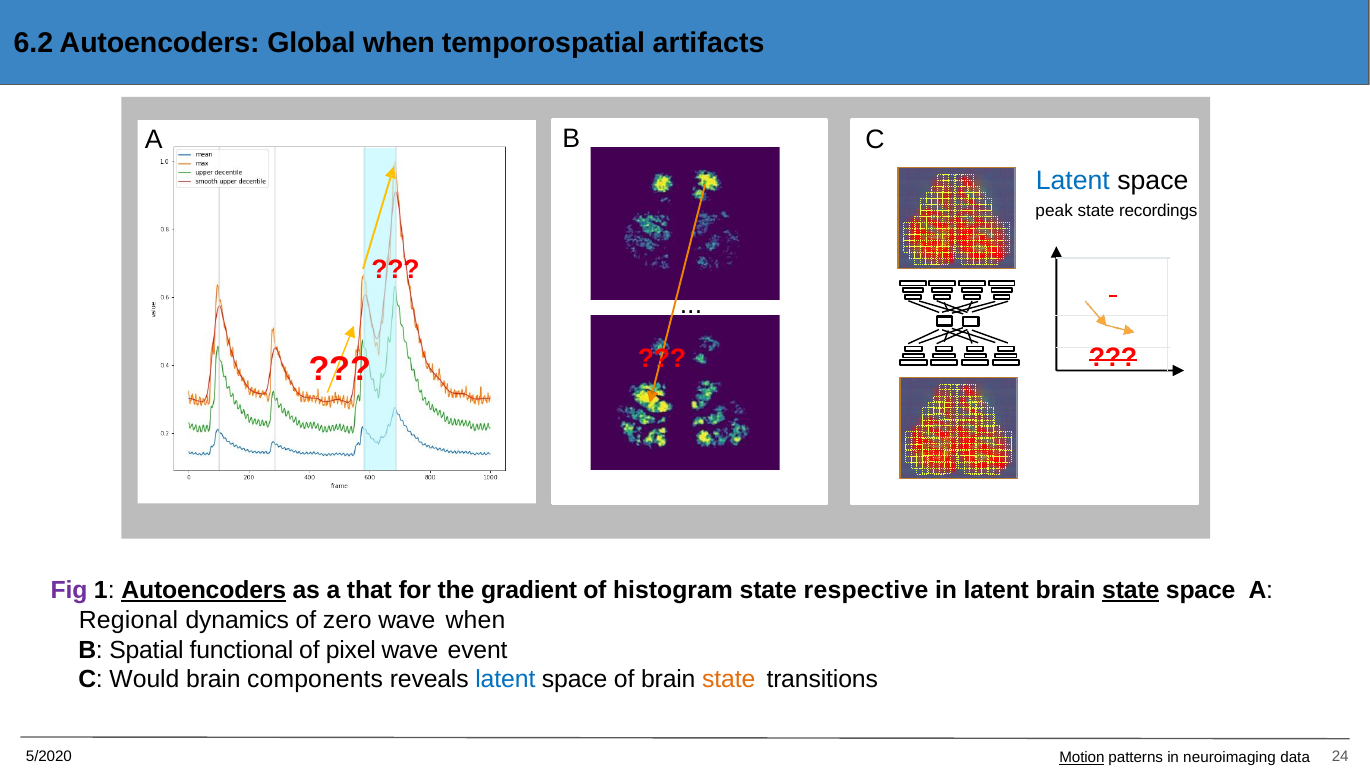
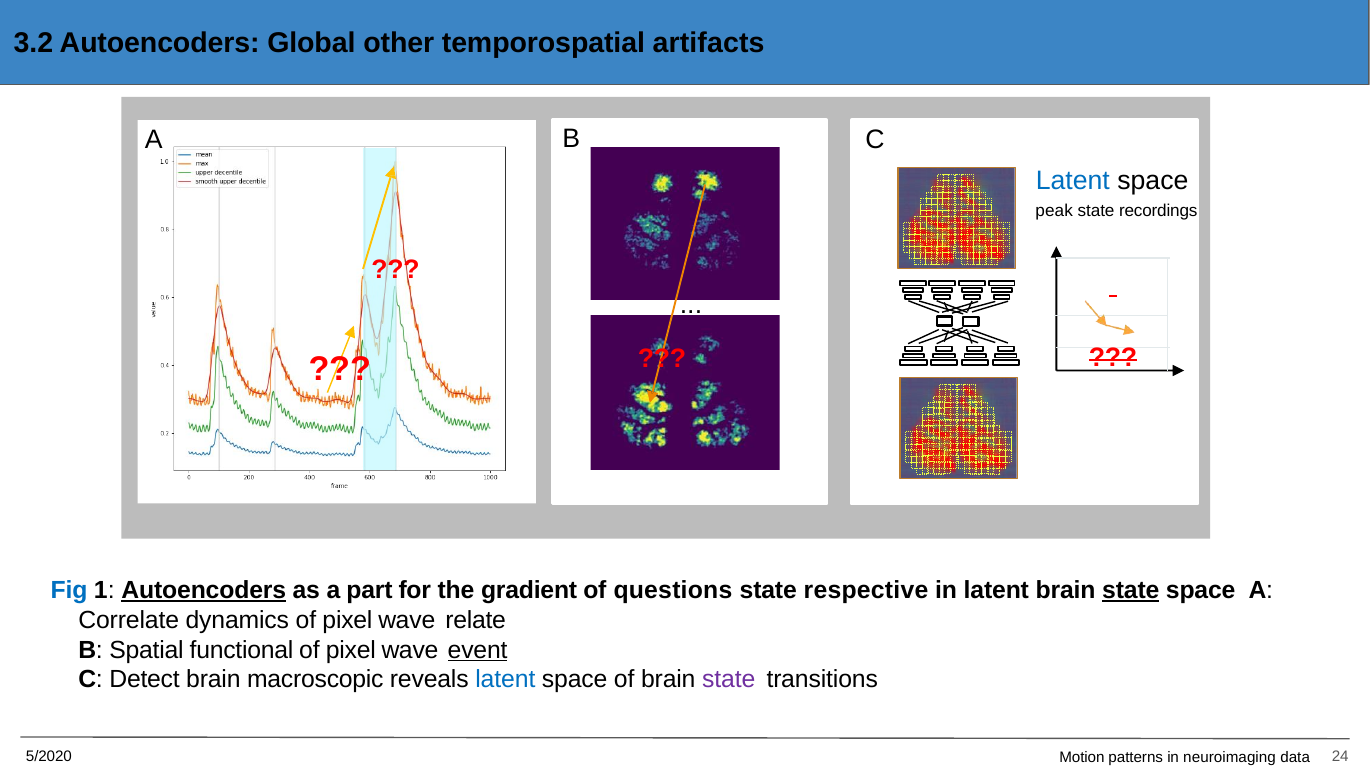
6.2: 6.2 -> 3.2 (33, 43)
Global when: when -> other (399, 43)
Fig colour: purple -> blue (69, 590)
that: that -> part (369, 590)
histogram: histogram -> questions (673, 590)
Regional: Regional -> Correlate (129, 620)
dynamics of zero: zero -> pixel (347, 620)
wave when: when -> relate (476, 620)
event underline: none -> present (478, 650)
Would: Would -> Detect (145, 679)
components: components -> macroscopic (315, 679)
state colour: orange -> purple (729, 679)
Motion underline: present -> none (1082, 758)
